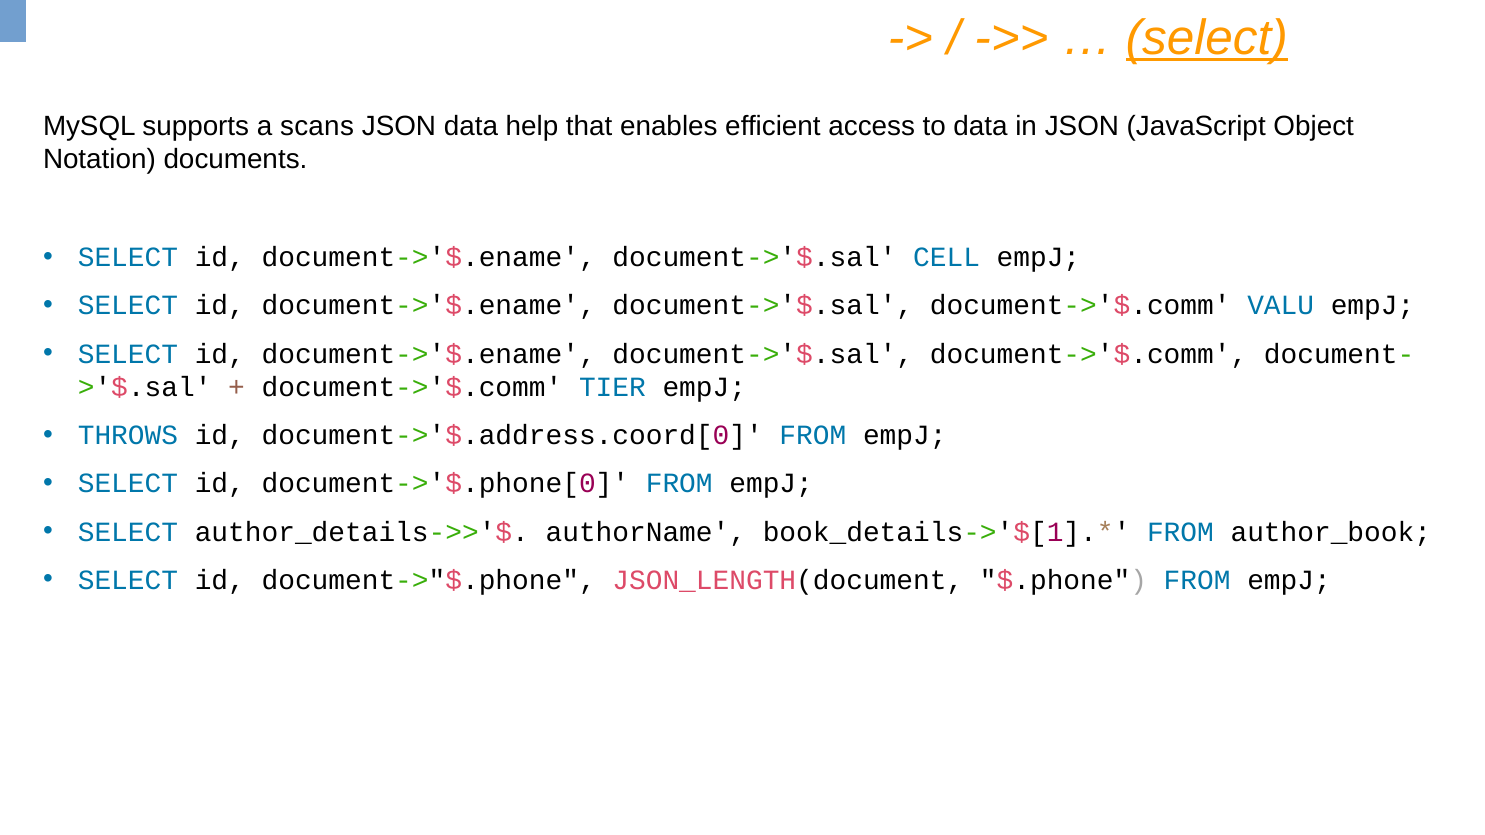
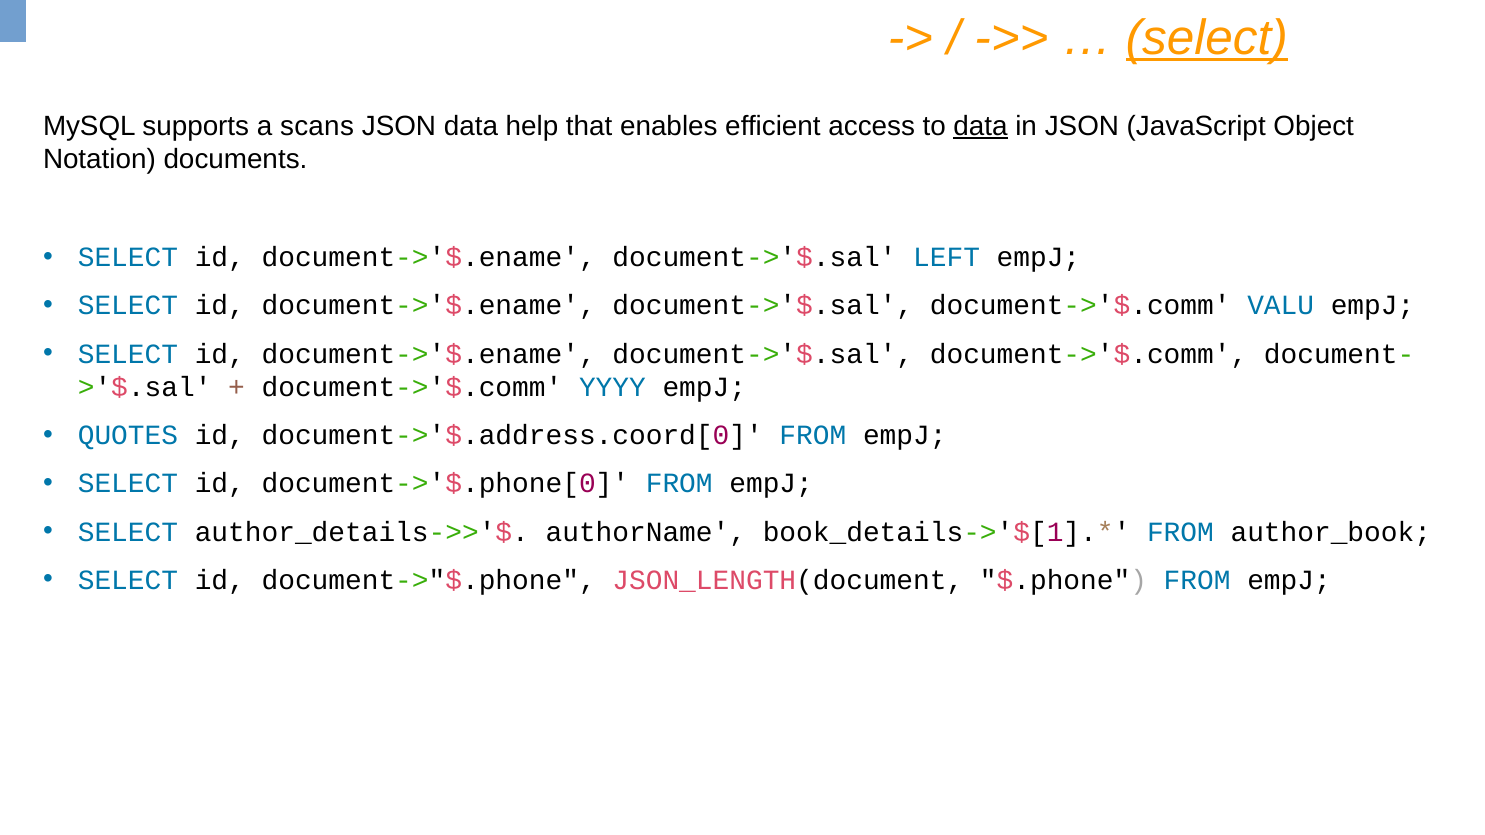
data underline: none -> present (981, 126)
CELL: CELL -> LEFT (947, 258)
TIER: TIER -> YYYY (612, 387)
THROWS: THROWS -> QUOTES (128, 436)
